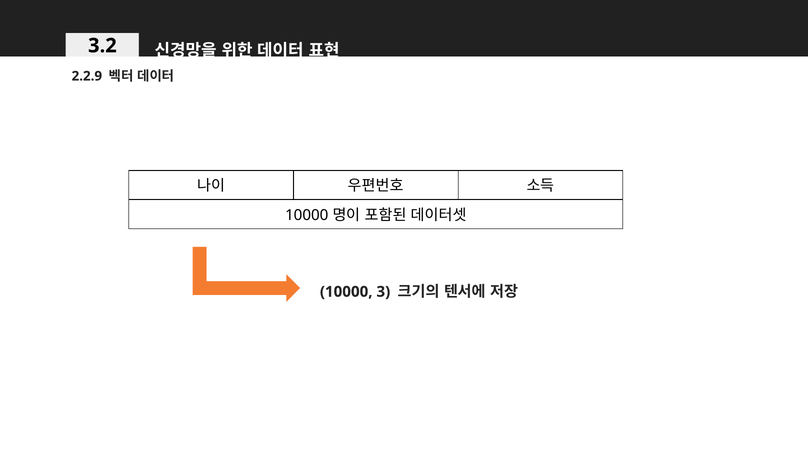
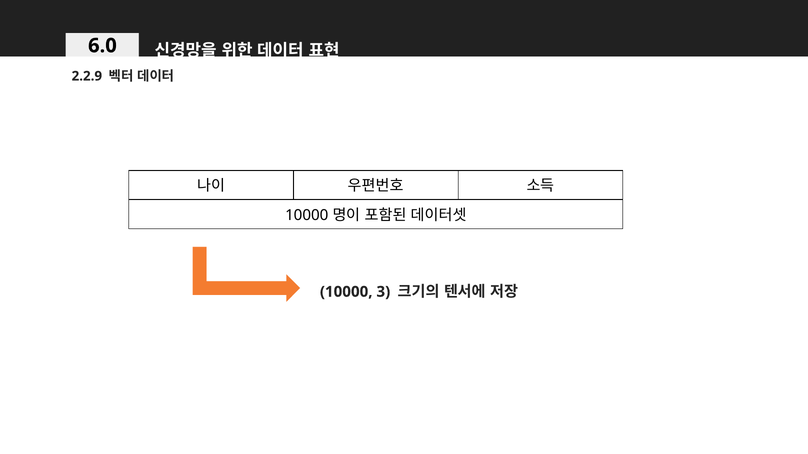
3.2: 3.2 -> 6.0 (102, 46)
